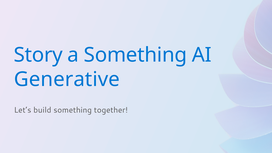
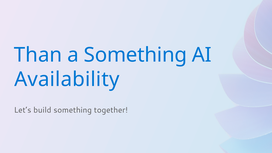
Story: Story -> Than (38, 55)
Generative: Generative -> Availability (67, 79)
